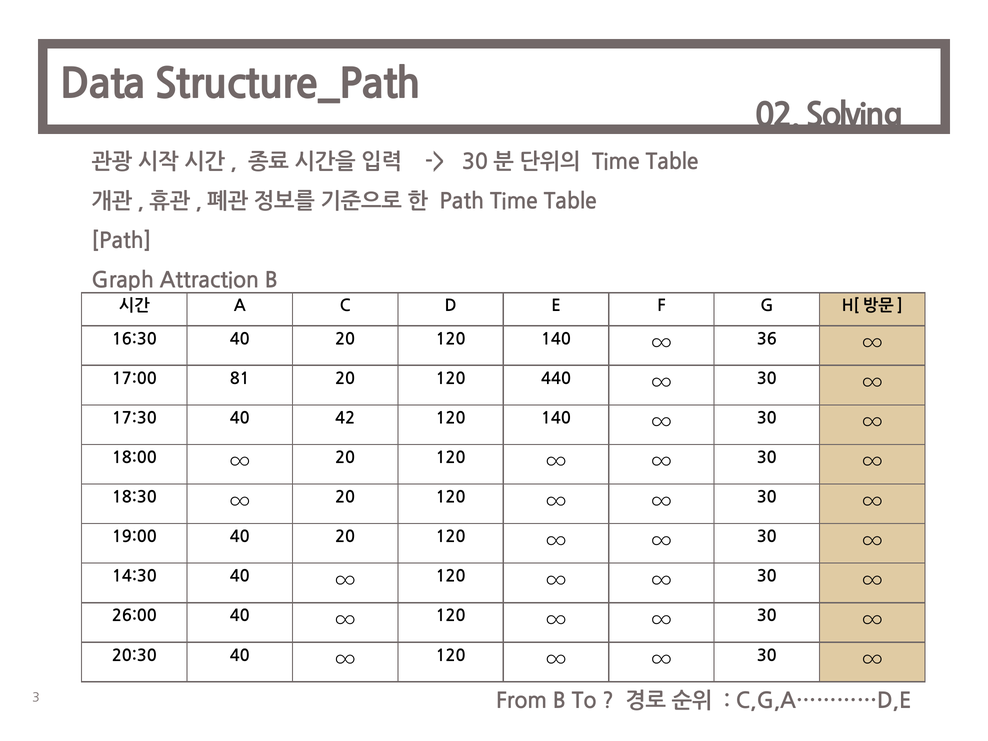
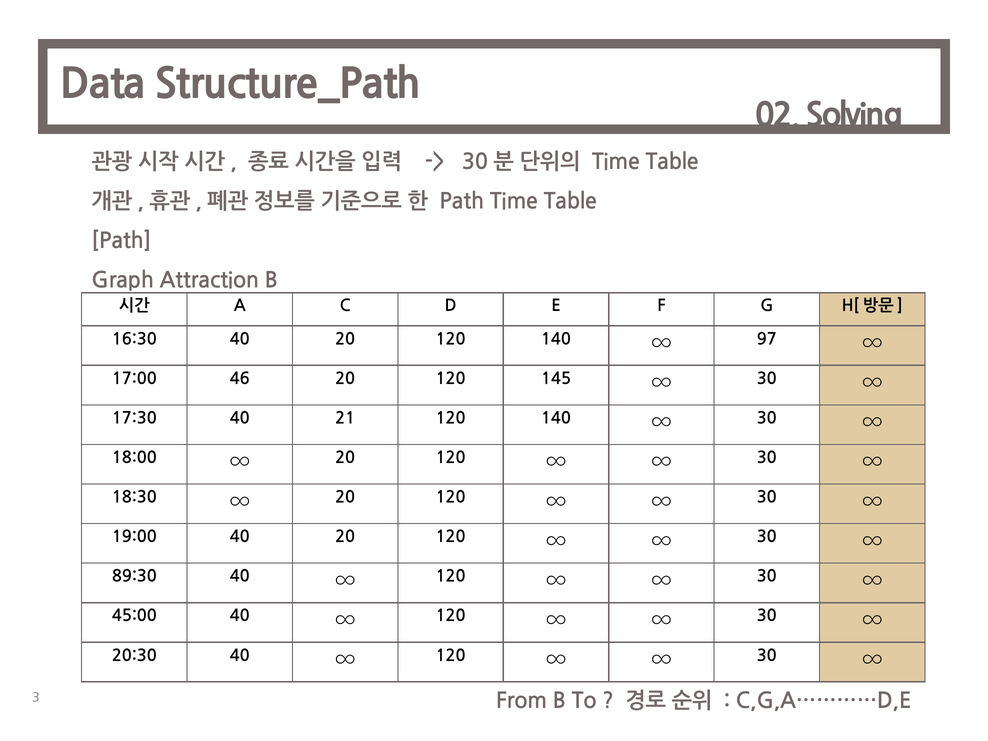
36: 36 -> 97 (767, 339)
81: 81 -> 46 (240, 379)
440: 440 -> 145 (556, 379)
42: 42 -> 21 (345, 418)
14:30: 14:30 -> 89:30 (134, 576)
26:00: 26:00 -> 45:00 (134, 616)
